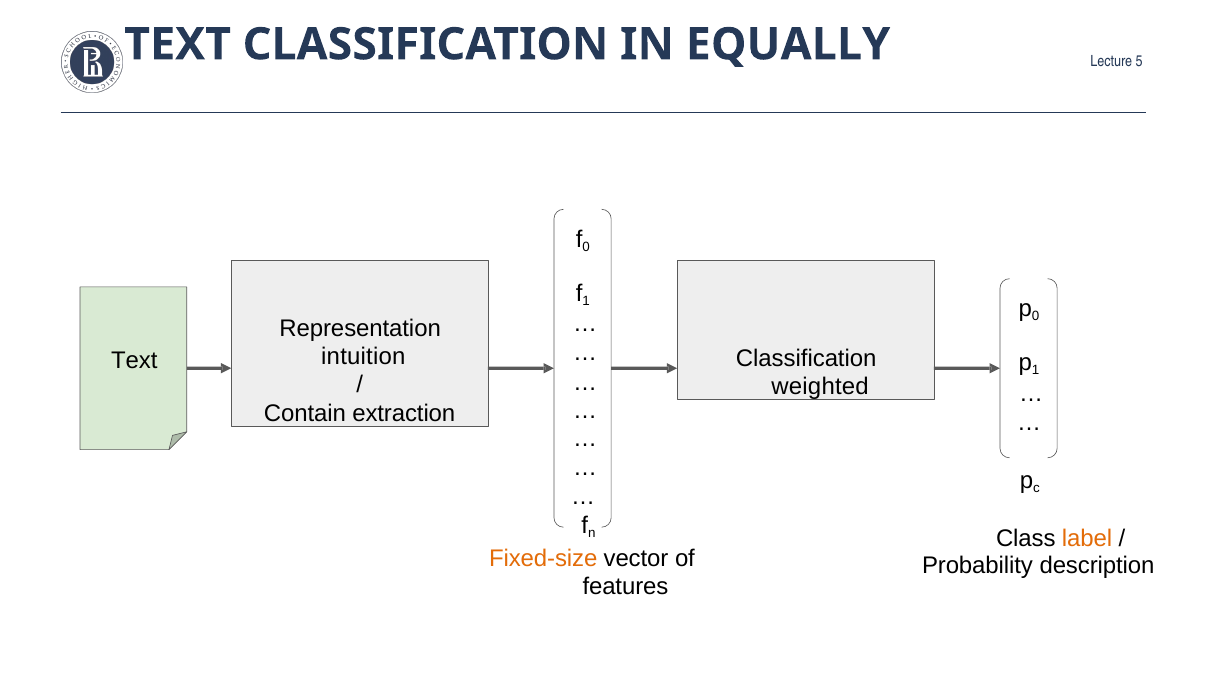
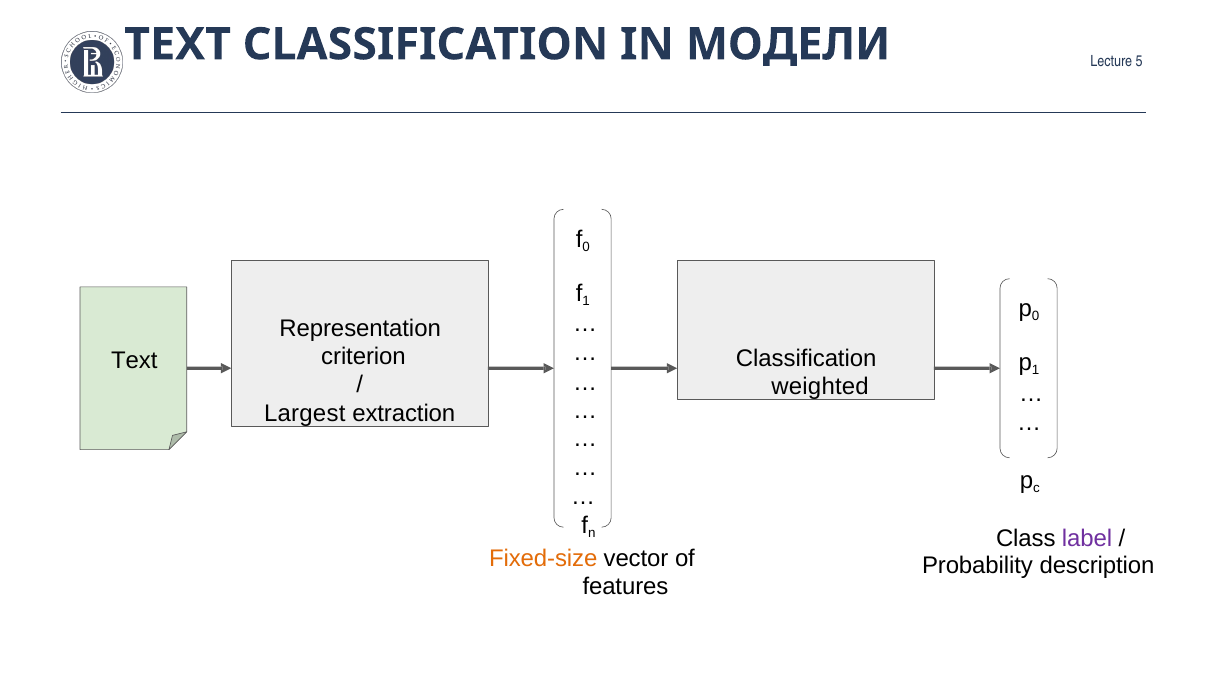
EQUALLY: EQUALLY -> МОДЕЛИ (788, 44)
intuition: intuition -> criterion (363, 356)
Contain: Contain -> Largest (305, 413)
label colour: orange -> purple (1087, 538)
